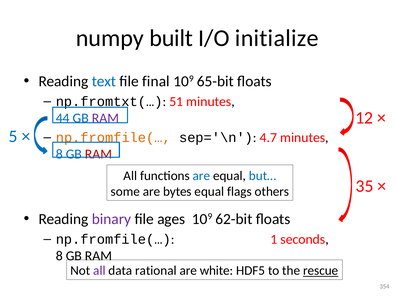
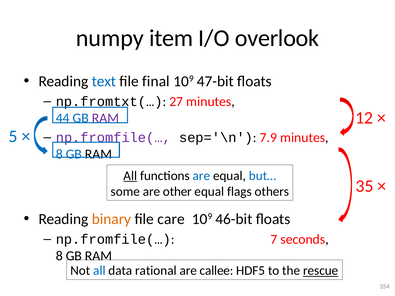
built: built -> item (171, 38)
initialize: initialize -> overlook (277, 38)
65-bit: 65-bit -> 47-bit (215, 81)
51: 51 -> 27 (176, 102)
np.fromfile(… colour: orange -> purple (113, 138)
4.7: 4.7 -> 7.9 (268, 138)
RAM colour: red -> black (99, 154)
All underline: none -> present (130, 176)
bytes: bytes -> other (177, 192)
binary colour: purple -> orange (111, 219)
ages: ages -> care (171, 219)
62-bit: 62-bit -> 46-bit (234, 219)
1: 1 -> 7 (274, 240)
all colour: purple -> blue (99, 271)
white: white -> callee (217, 271)
